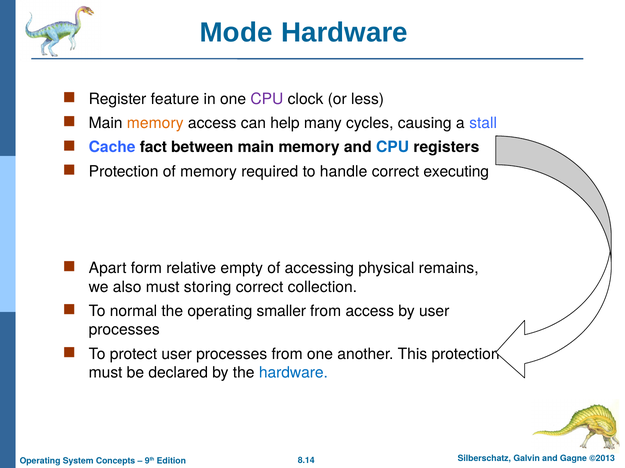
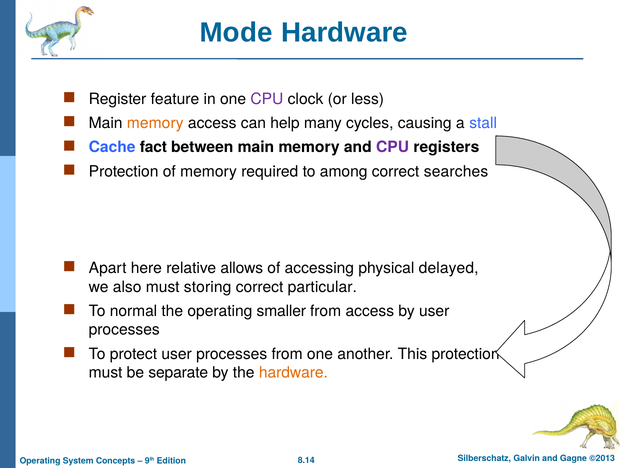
CPU colour: blue -> purple (393, 148)
handle: handle -> among (344, 172)
executing: executing -> searches (456, 172)
form: form -> here (146, 269)
empty: empty -> allows (242, 269)
remains: remains -> delayed (449, 269)
collection: collection -> particular (322, 287)
declared: declared -> separate (178, 373)
hardware colour: blue -> orange (293, 373)
